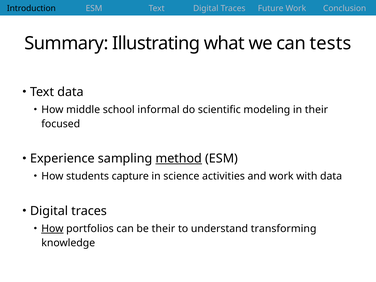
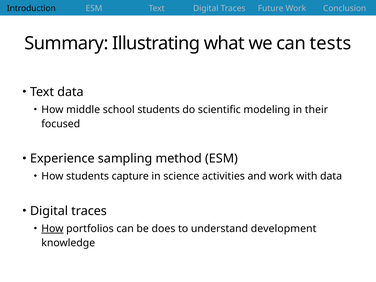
school informal: informal -> students (159, 110)
method underline: present -> none (179, 159)
be their: their -> does (163, 229)
transforming: transforming -> development (284, 229)
